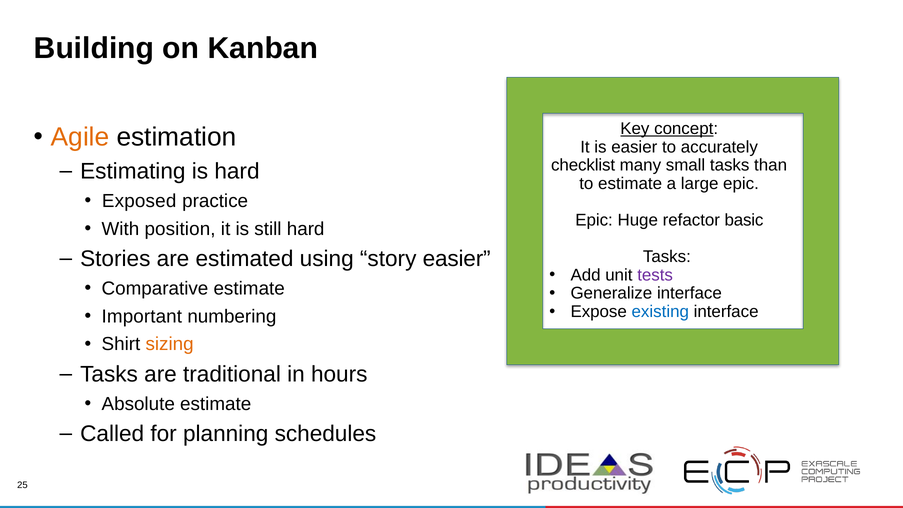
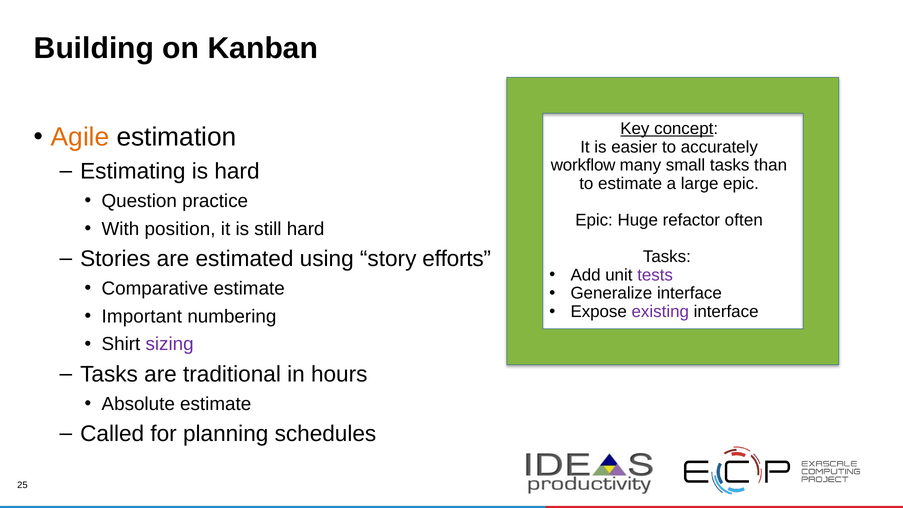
checklist: checklist -> workflow (583, 165)
Exposed: Exposed -> Question (139, 201)
basic: basic -> often (744, 220)
story easier: easier -> efforts (457, 259)
existing colour: blue -> purple (660, 312)
sizing colour: orange -> purple (170, 344)
